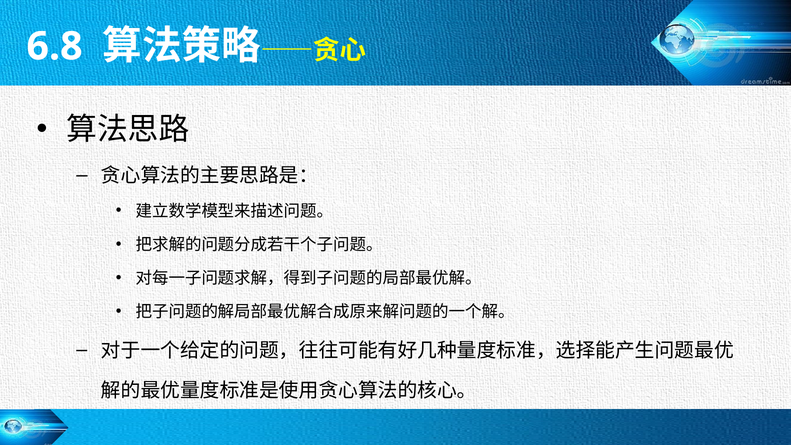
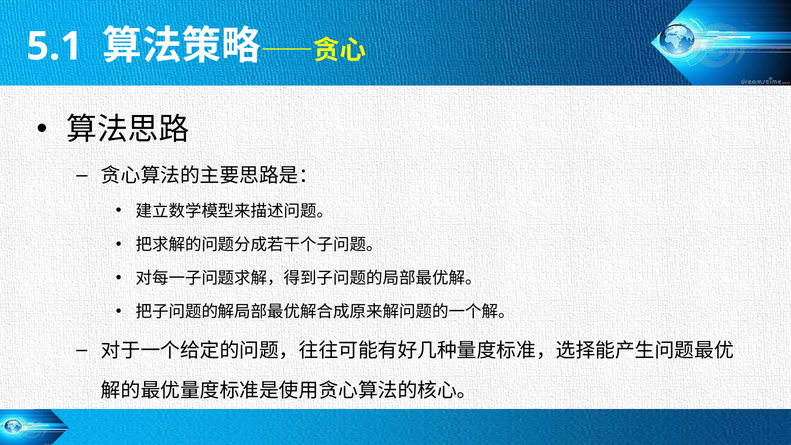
6.8: 6.8 -> 5.1 (55, 46)
